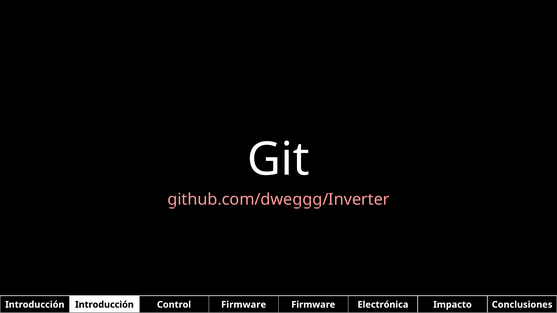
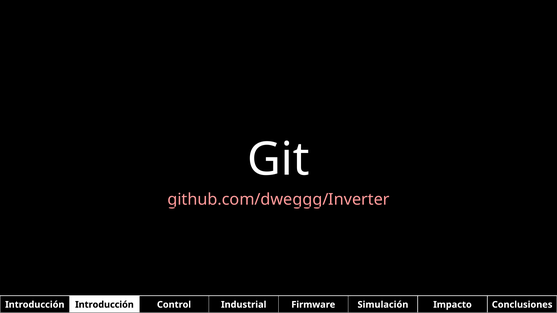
Control Firmware: Firmware -> Industrial (244, 305)
Electrónica: Electrónica -> Simulación (383, 305)
